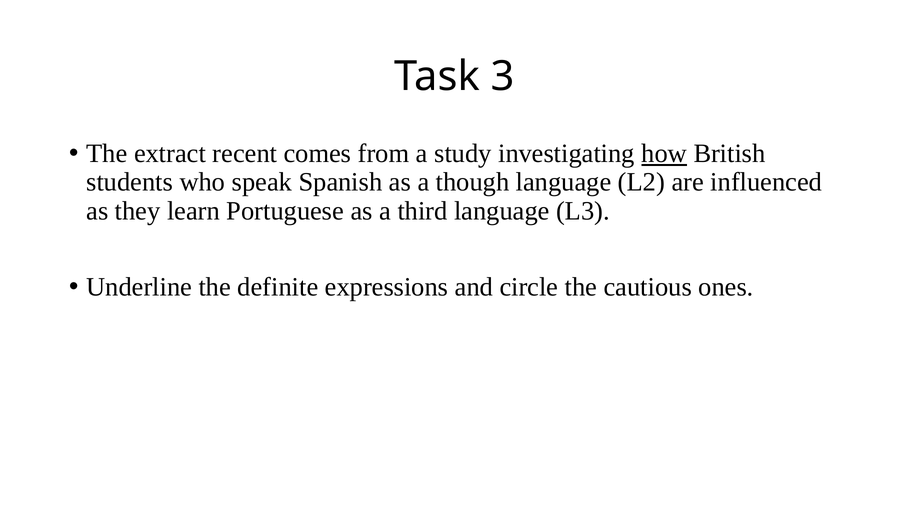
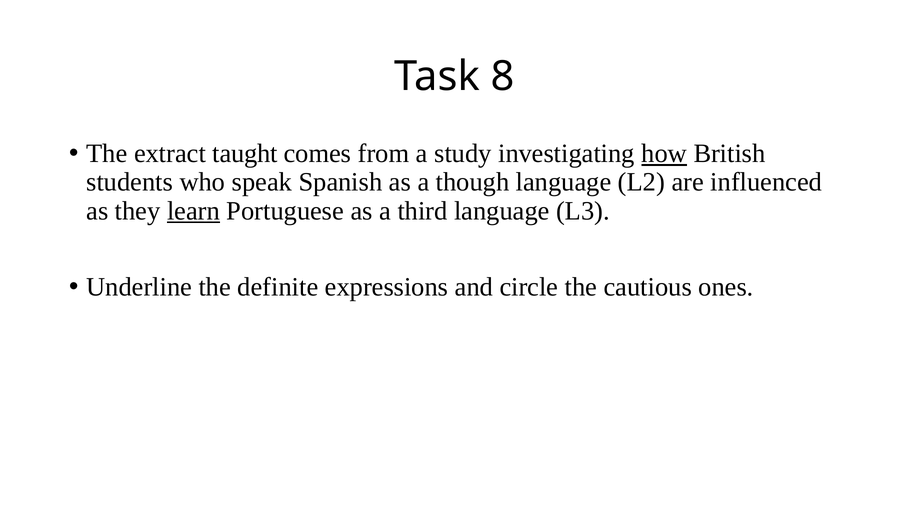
3: 3 -> 8 (503, 76)
recent: recent -> taught (245, 154)
learn underline: none -> present (193, 211)
